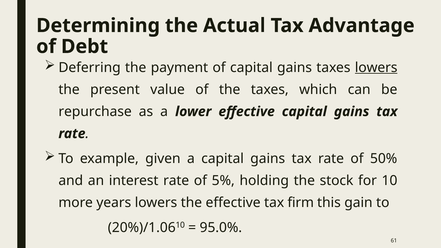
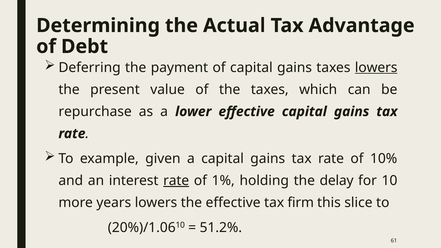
50%: 50% -> 10% (384, 159)
rate underline: none -> present (176, 181)
5%: 5% -> 1% (223, 181)
stock: stock -> delay (337, 181)
gain: gain -> slice (358, 203)
95.0%: 95.0% -> 51.2% (221, 228)
